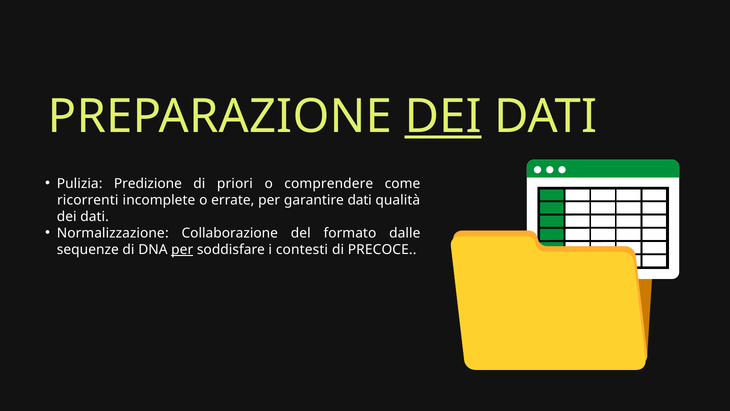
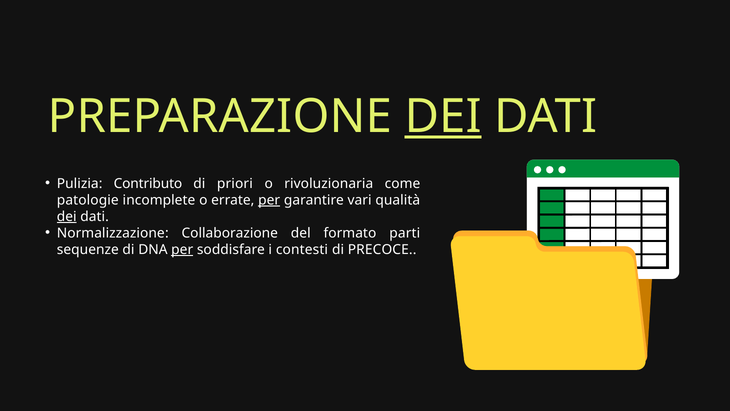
Predizione: Predizione -> Contributo (148, 183)
comprendere: comprendere -> rivoluzionaria (329, 183)
ricorrenti: ricorrenti -> patologie (88, 200)
per underline: none -> present (269, 200)
garantire dati: dati -> vari (360, 200)
dei underline: none -> present (67, 216)
dalle: dalle -> parti (405, 233)
